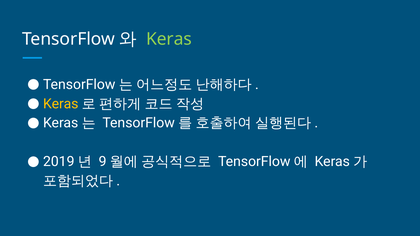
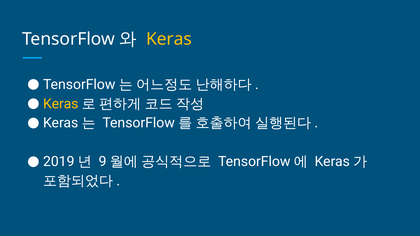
Keras colour: light green -> yellow (169, 39)
